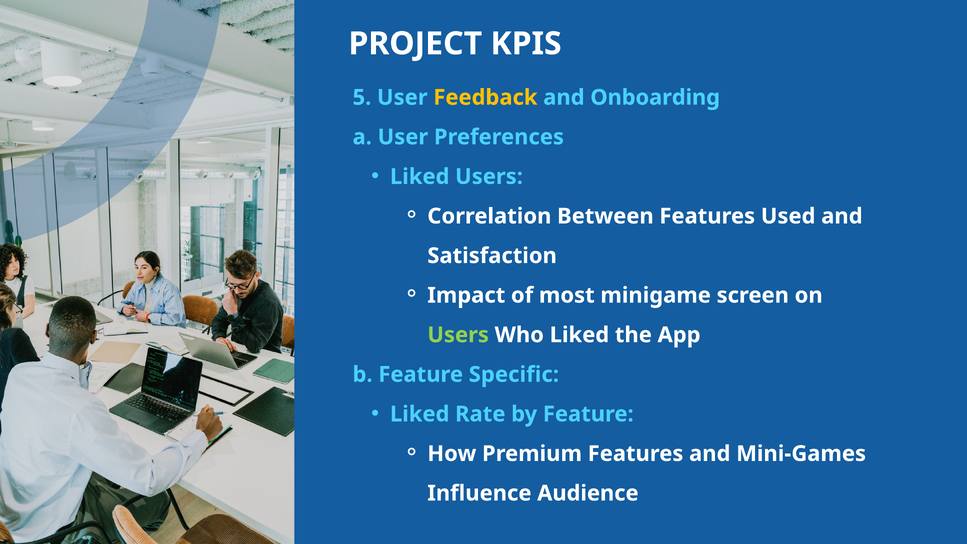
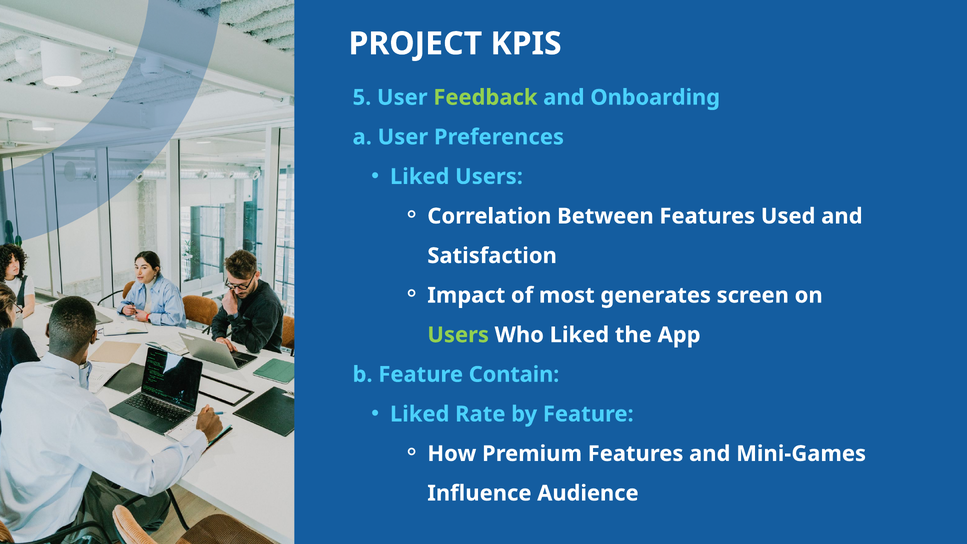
Feedback colour: yellow -> light green (485, 97)
minigame: minigame -> generates (656, 295)
Specific: Specific -> Contain (514, 375)
